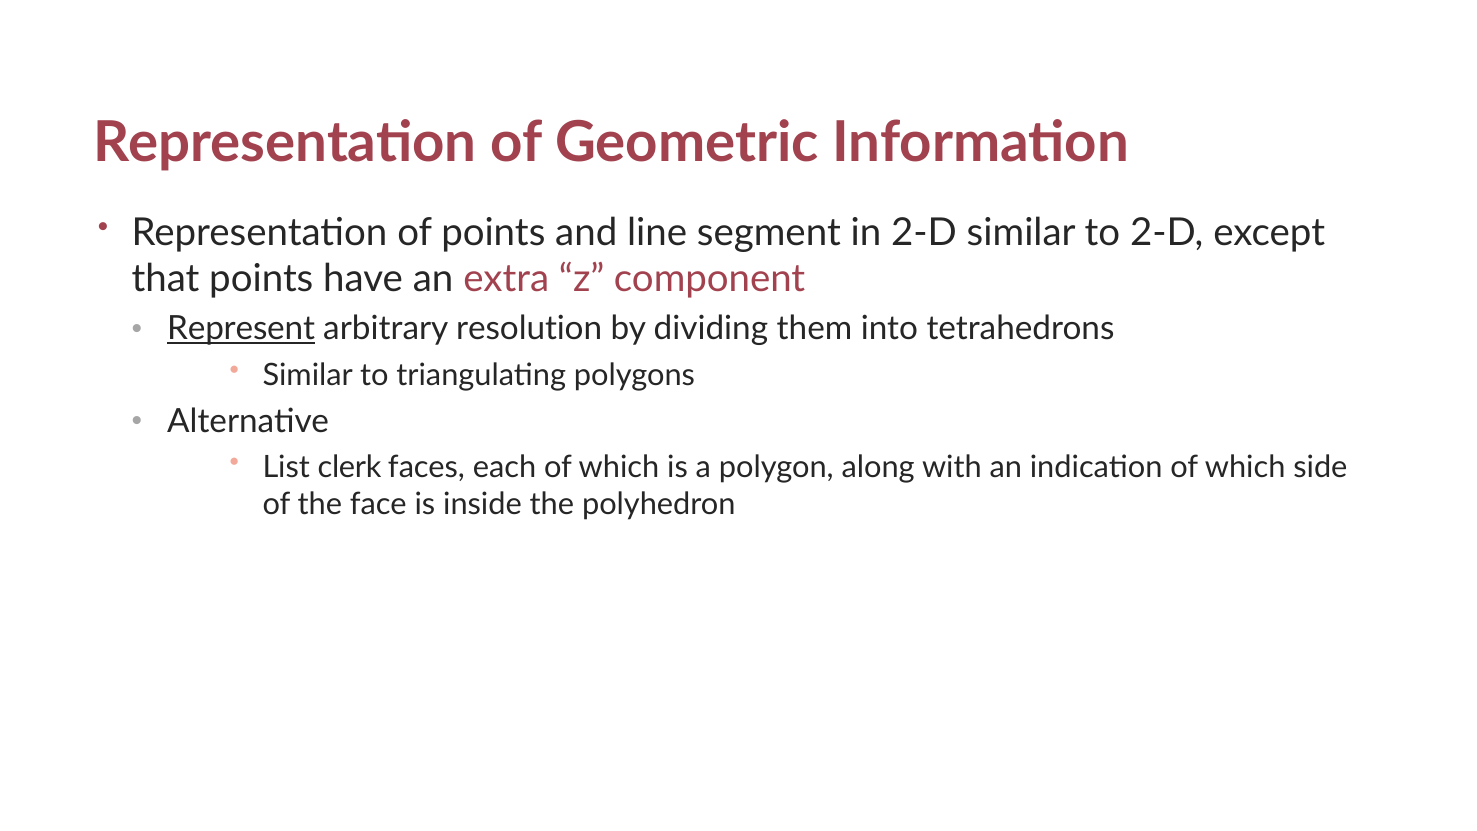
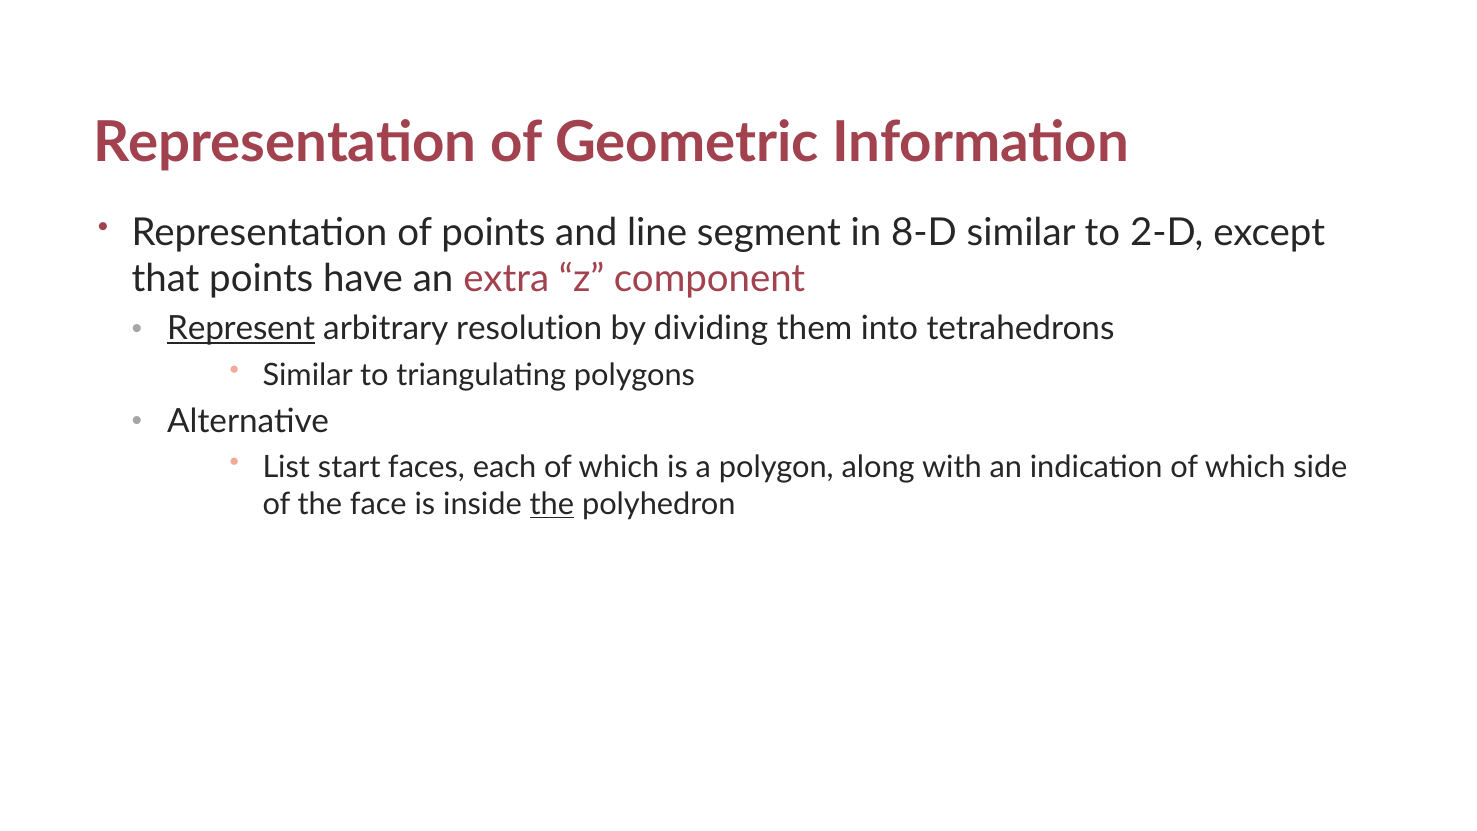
in 2-D: 2-D -> 8-D (924, 232)
clerk: clerk -> start (349, 467)
the underline: none -> present (552, 504)
